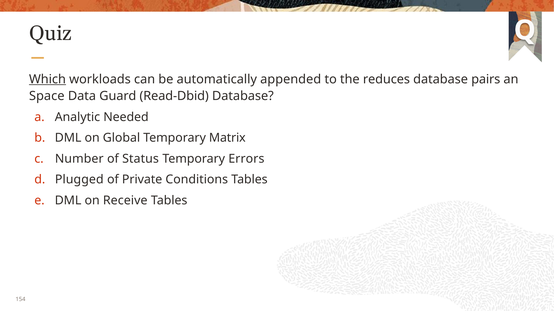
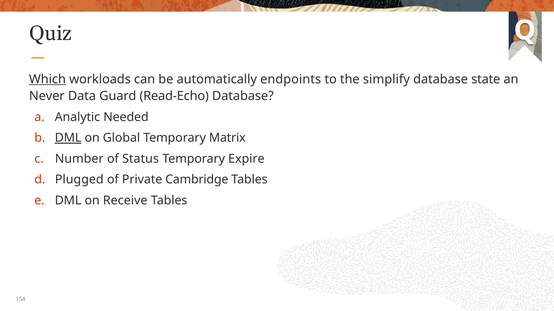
appended: appended -> endpoints (291, 79)
reduces: reduces -> simplify (386, 79)
pairs: pairs -> state (486, 79)
Space: Space -> Never (47, 96)
Read-Dbid: Read-Dbid -> Read-Echo (174, 96)
DML underline: none -> present (68, 138)
Errors: Errors -> Expire (246, 159)
Conditions: Conditions -> Cambridge (197, 180)
